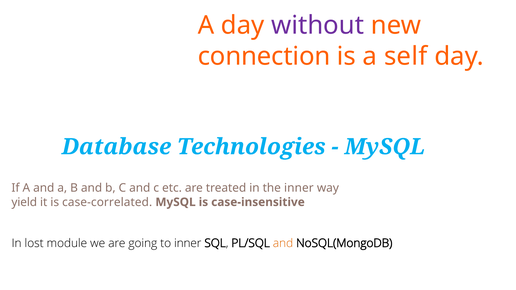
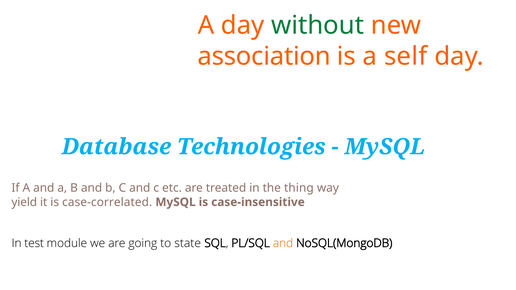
without colour: purple -> green (318, 25)
connection: connection -> association (264, 56)
the inner: inner -> thing (299, 188)
lost: lost -> test (34, 243)
to inner: inner -> state (188, 243)
